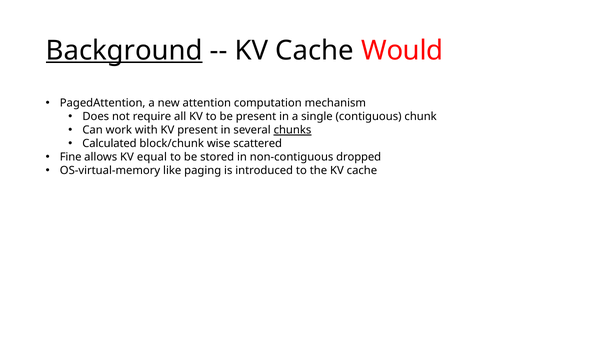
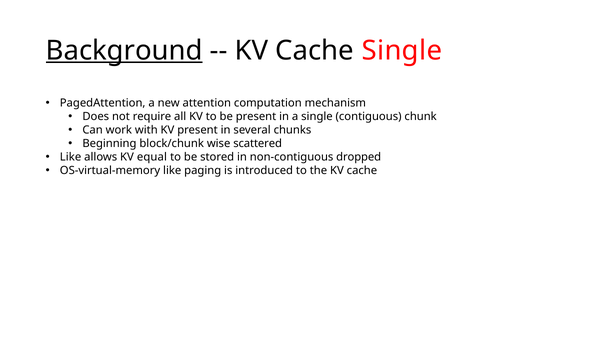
Cache Would: Would -> Single (402, 50)
chunks underline: present -> none (292, 130)
Calculated: Calculated -> Beginning (109, 144)
Fine: Fine -> Like (71, 157)
